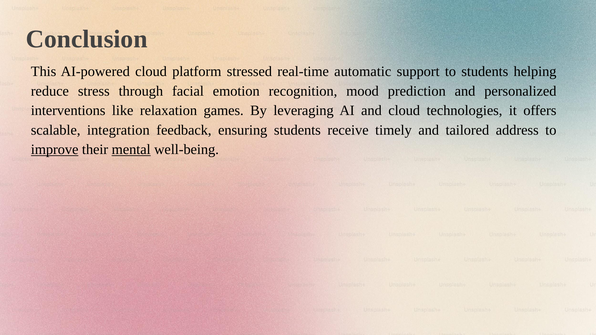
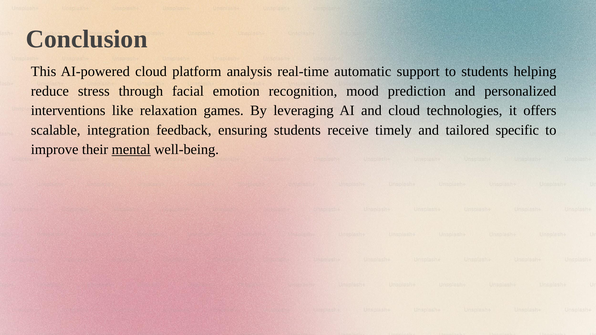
stressed: stressed -> analysis (249, 72)
address: address -> specific (517, 130)
improve underline: present -> none (55, 150)
